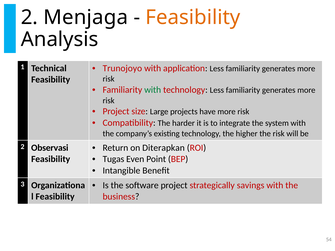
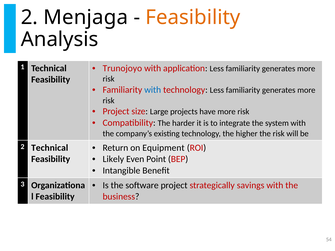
with colour: green -> blue (153, 90)
Diterapkan: Diterapkan -> Equipment (163, 148)
2 Observasi: Observasi -> Technical (50, 148)
Tugas: Tugas -> Likely (113, 159)
